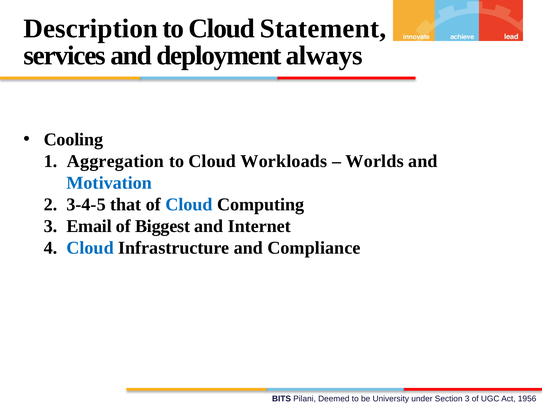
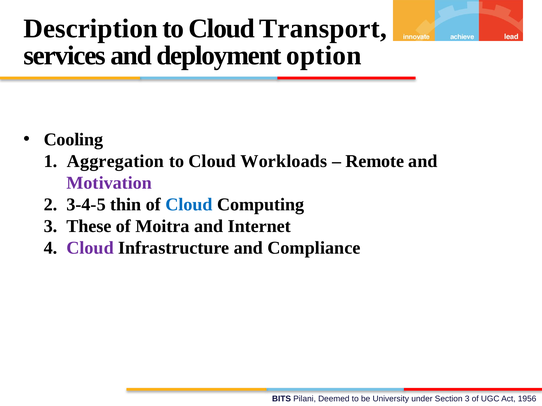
Statement: Statement -> Transport (323, 29)
always: always -> option (324, 56)
Worlds: Worlds -> Remote (375, 162)
Motivation colour: blue -> purple (109, 183)
that: that -> thin (126, 205)
Email: Email -> These (89, 227)
Biggest: Biggest -> Moitra (163, 227)
Cloud colour: blue -> purple (90, 248)
